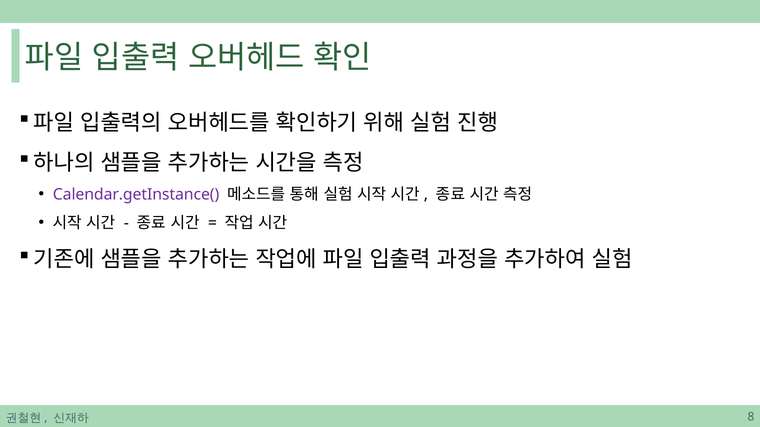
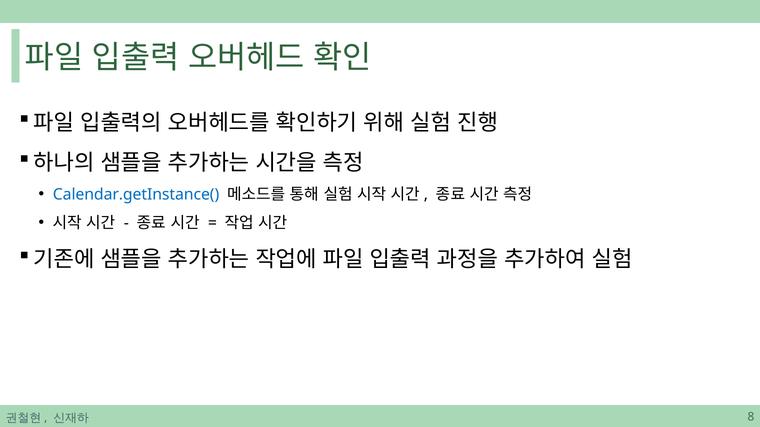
Calendar.getInstance( colour: purple -> blue (136, 195)
